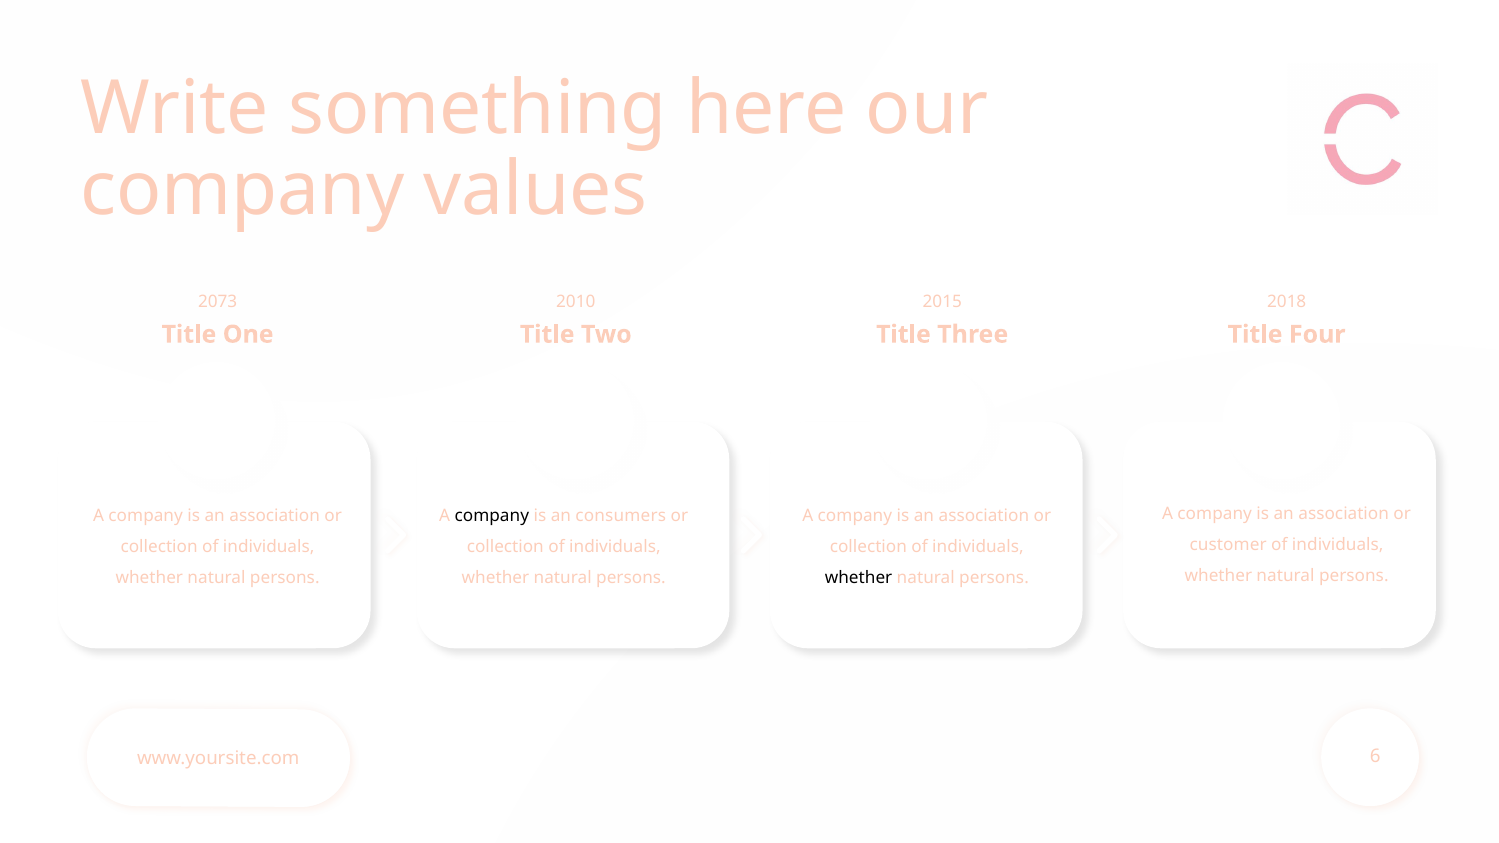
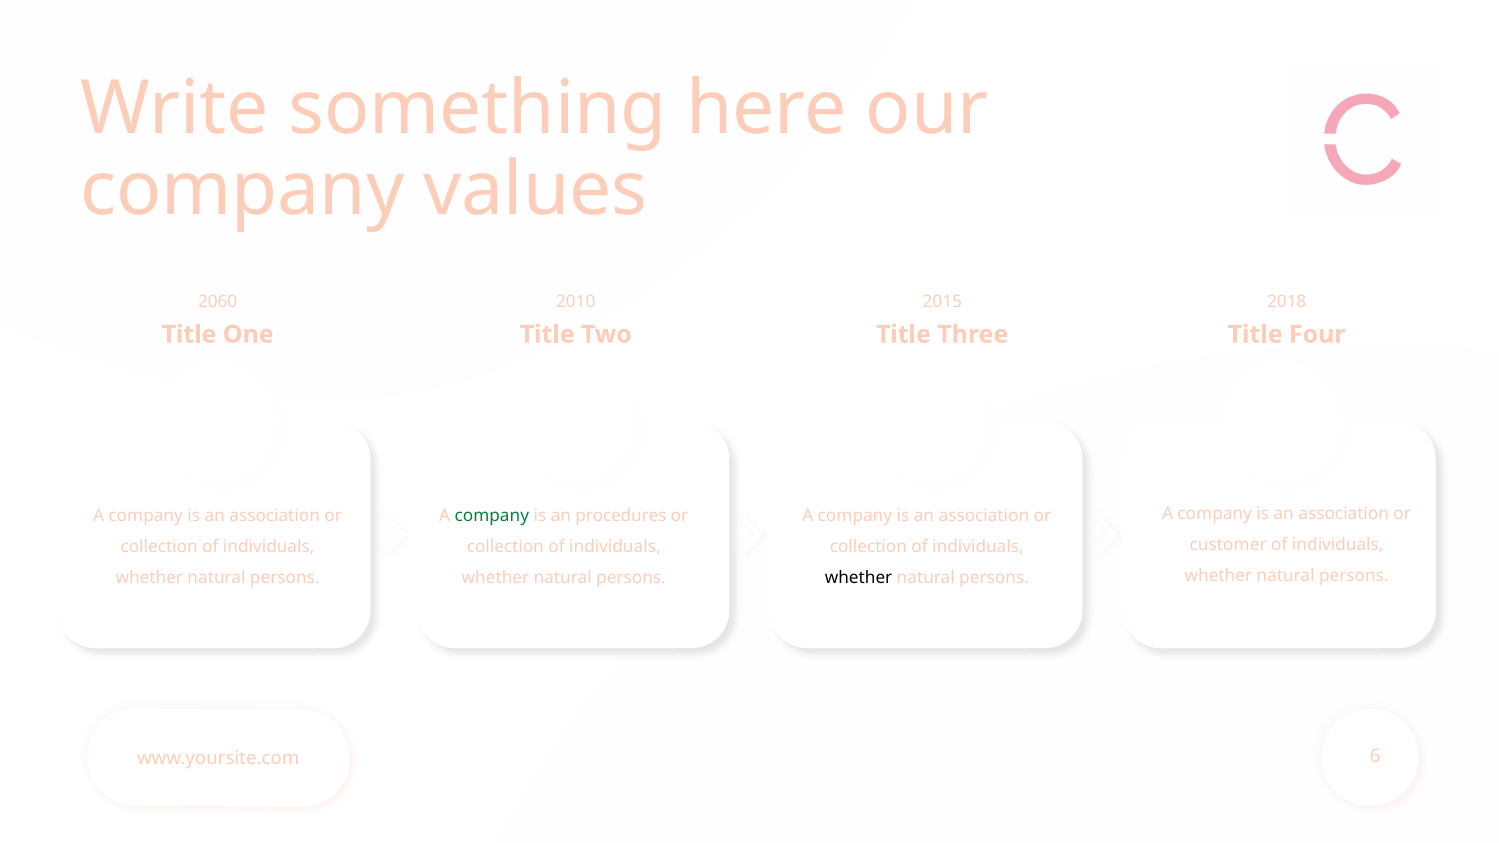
2073: 2073 -> 2060 (218, 302)
company colour: black -> green (492, 516)
consumers: consumers -> procedures (621, 516)
